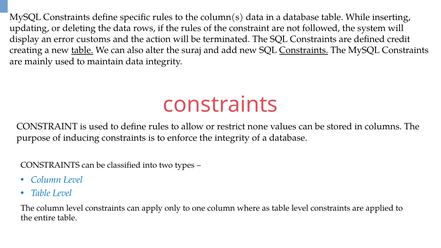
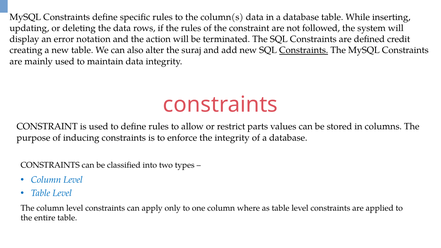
customs: customs -> notation (94, 39)
table underline: present -> none (82, 50)
none: none -> parts (258, 127)
